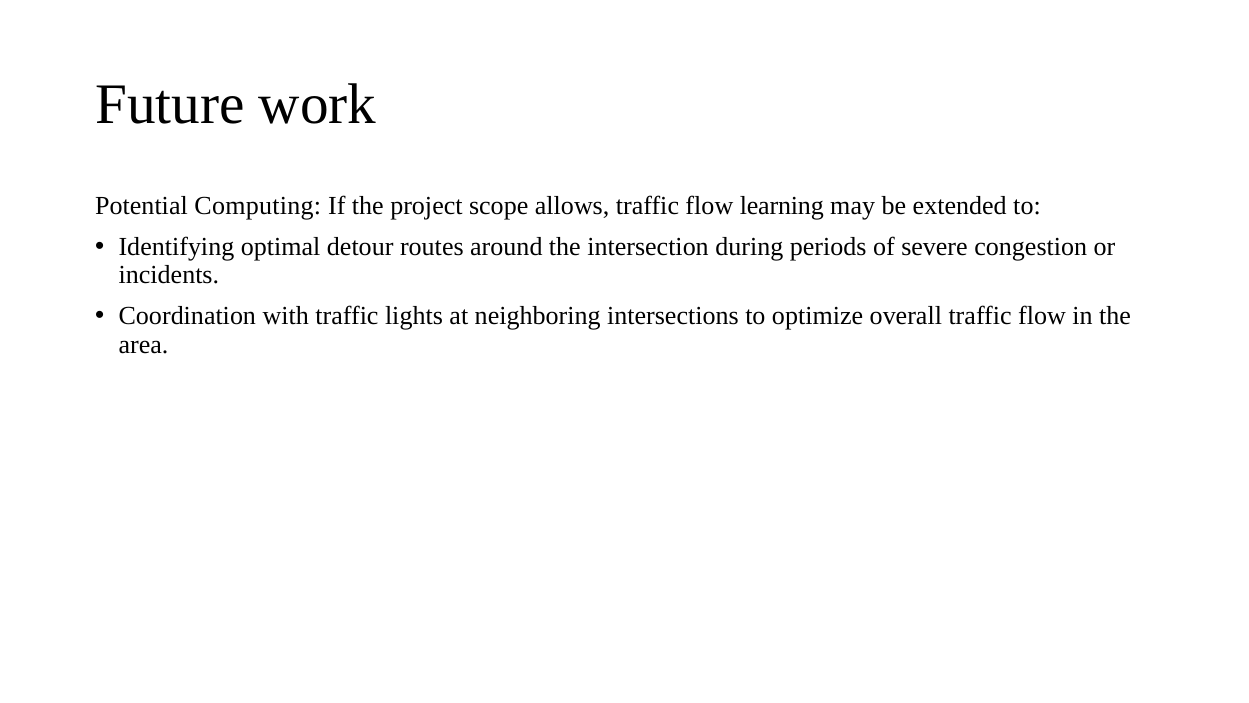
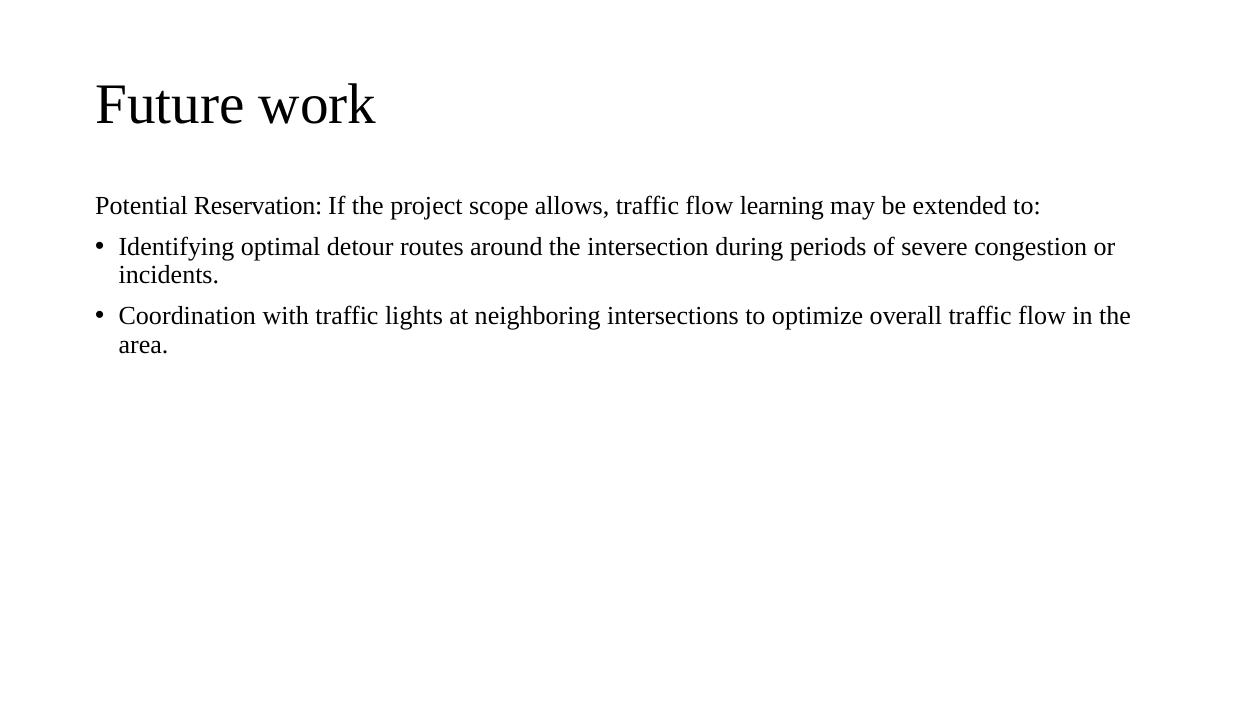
Computing: Computing -> Reservation (258, 206)
